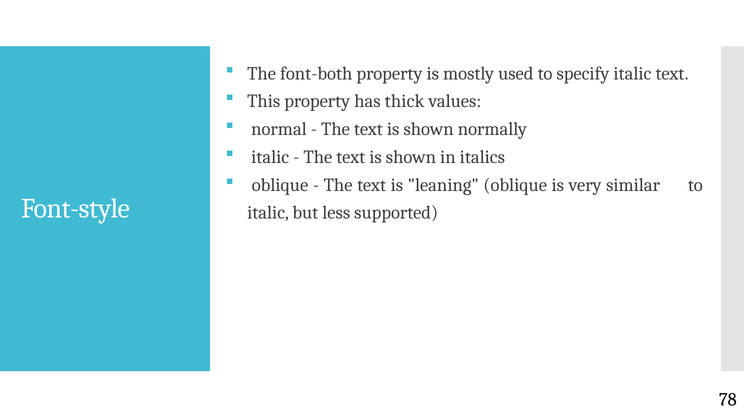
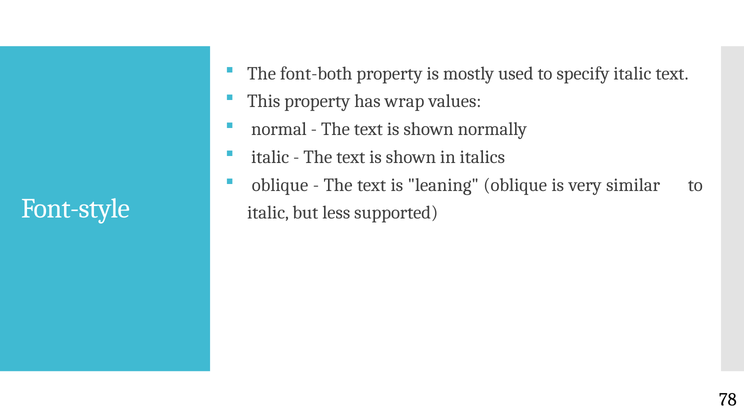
thick: thick -> wrap (405, 101)
